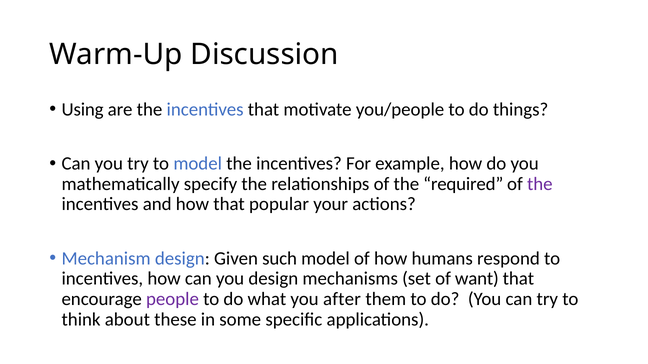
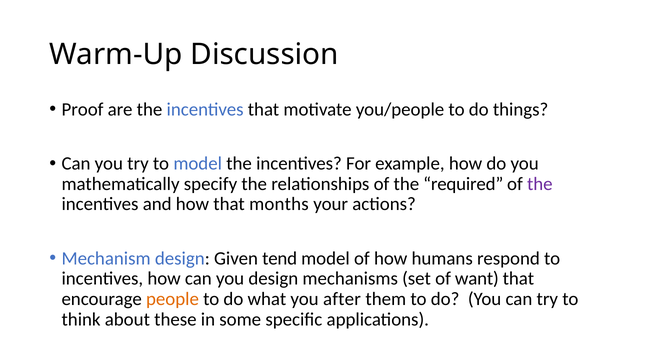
Using: Using -> Proof (83, 110)
popular: popular -> months (279, 205)
such: such -> tend (280, 259)
people colour: purple -> orange (172, 300)
